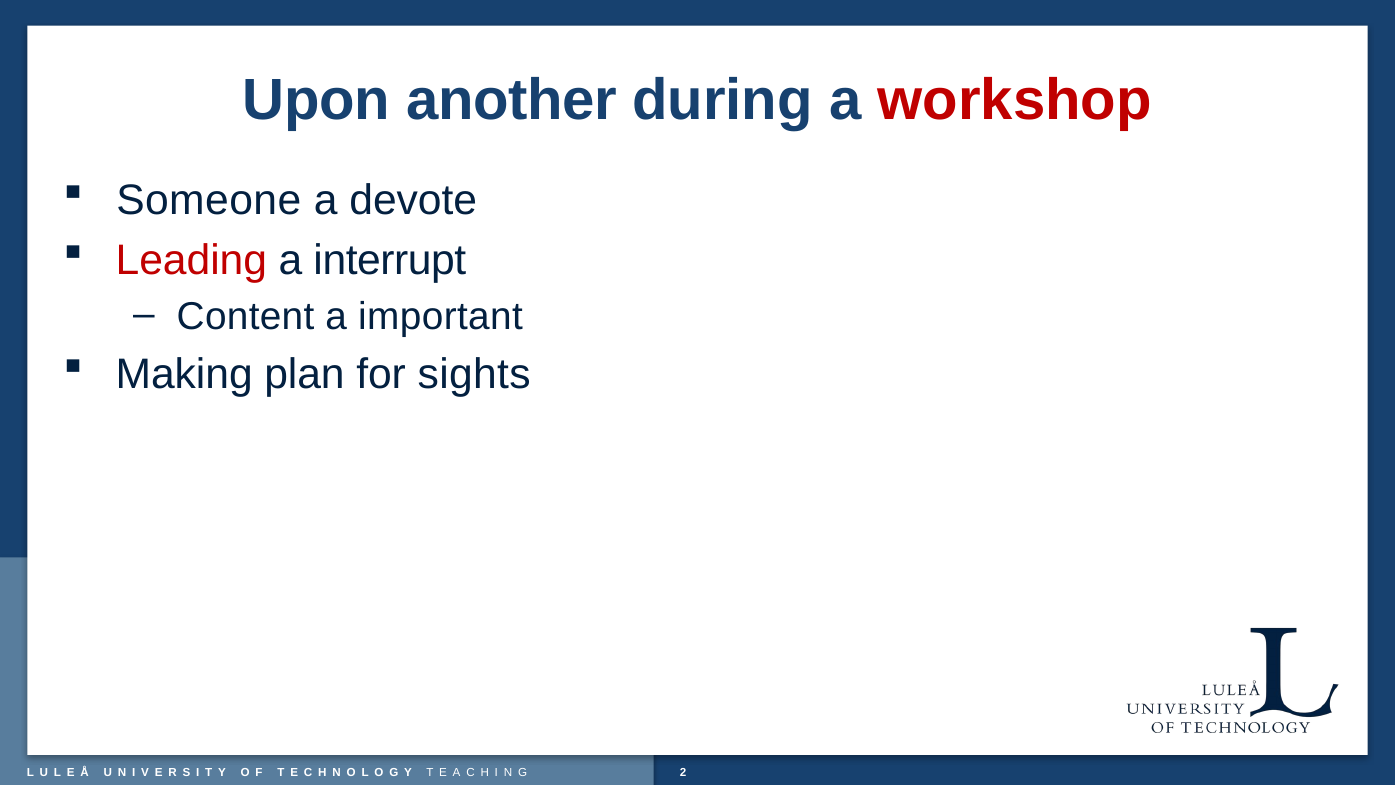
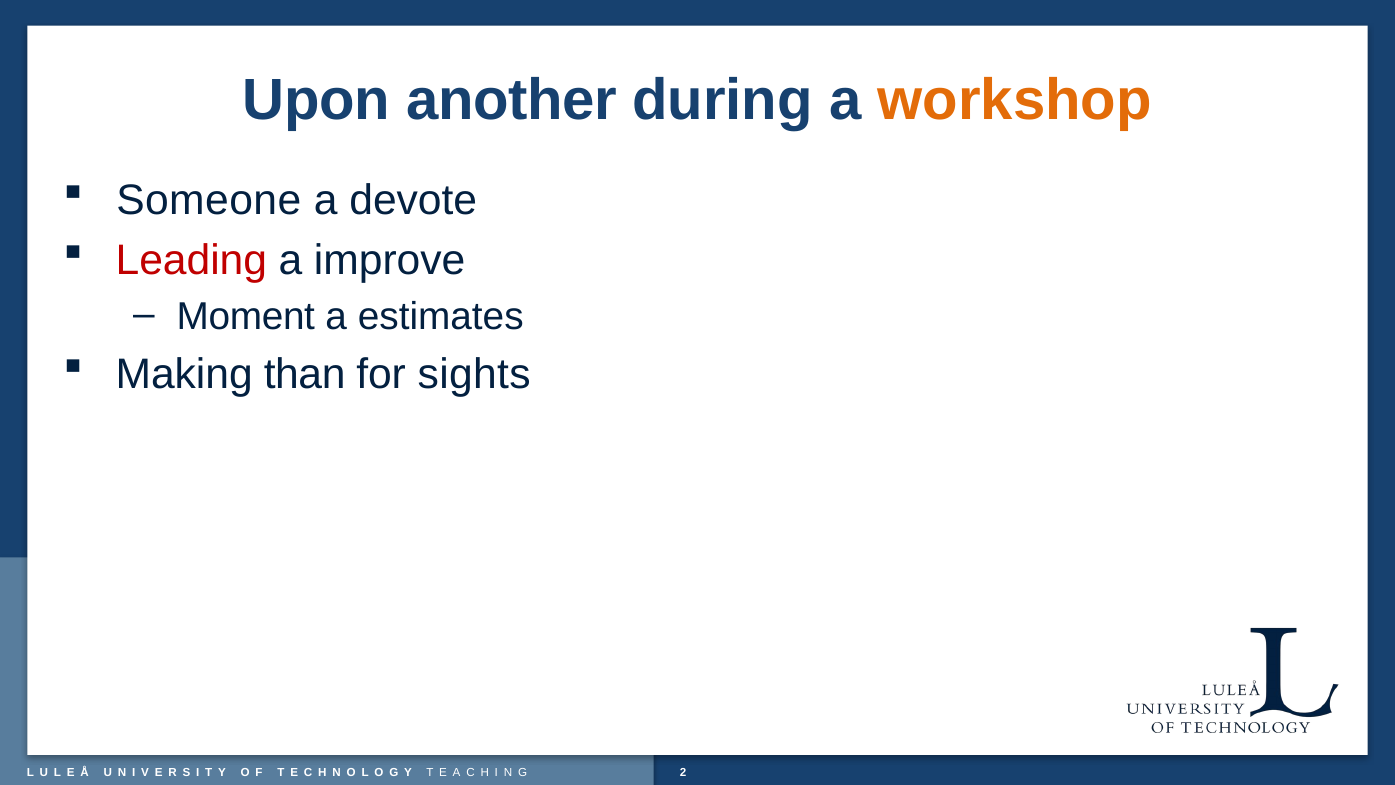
workshop colour: red -> orange (1015, 100)
interrupt: interrupt -> improve (390, 260)
Content: Content -> Moment (246, 316)
important: important -> estimates (441, 316)
plan: plan -> than (305, 374)
